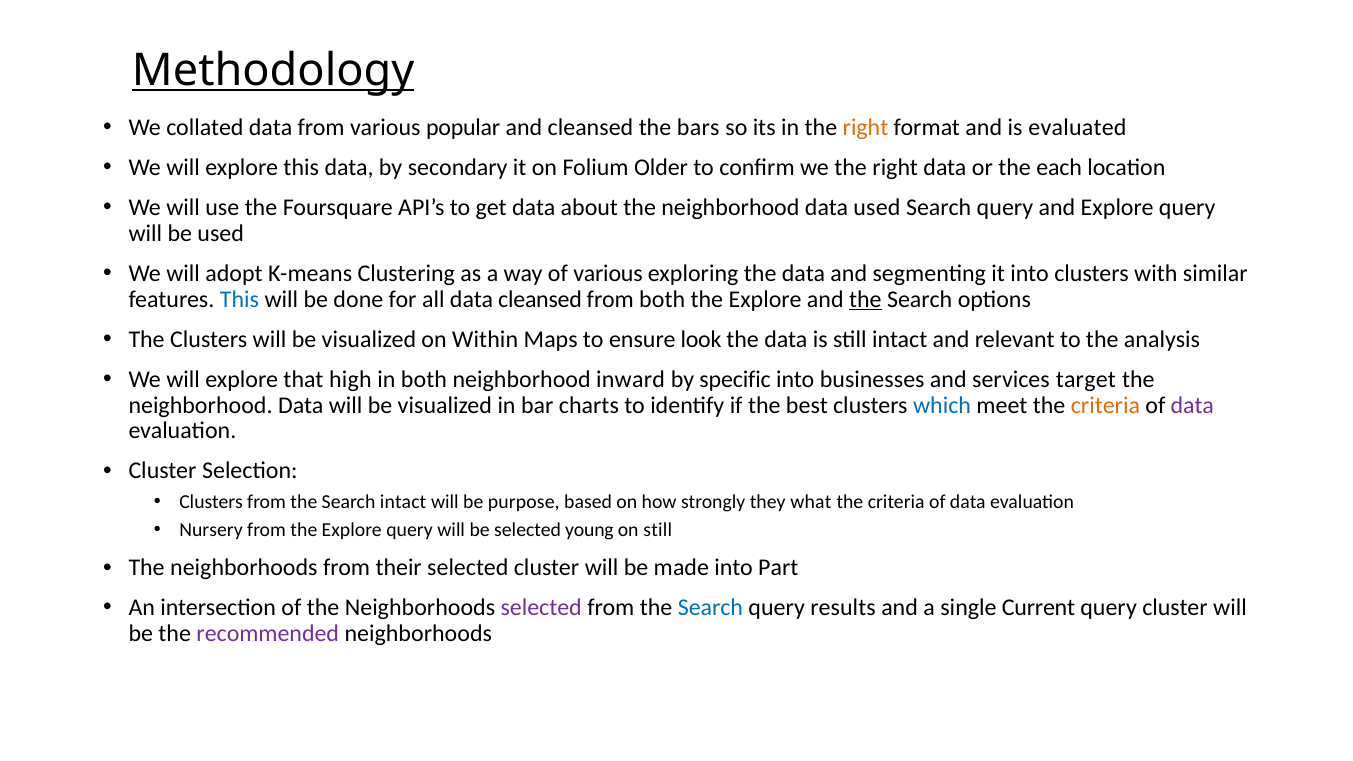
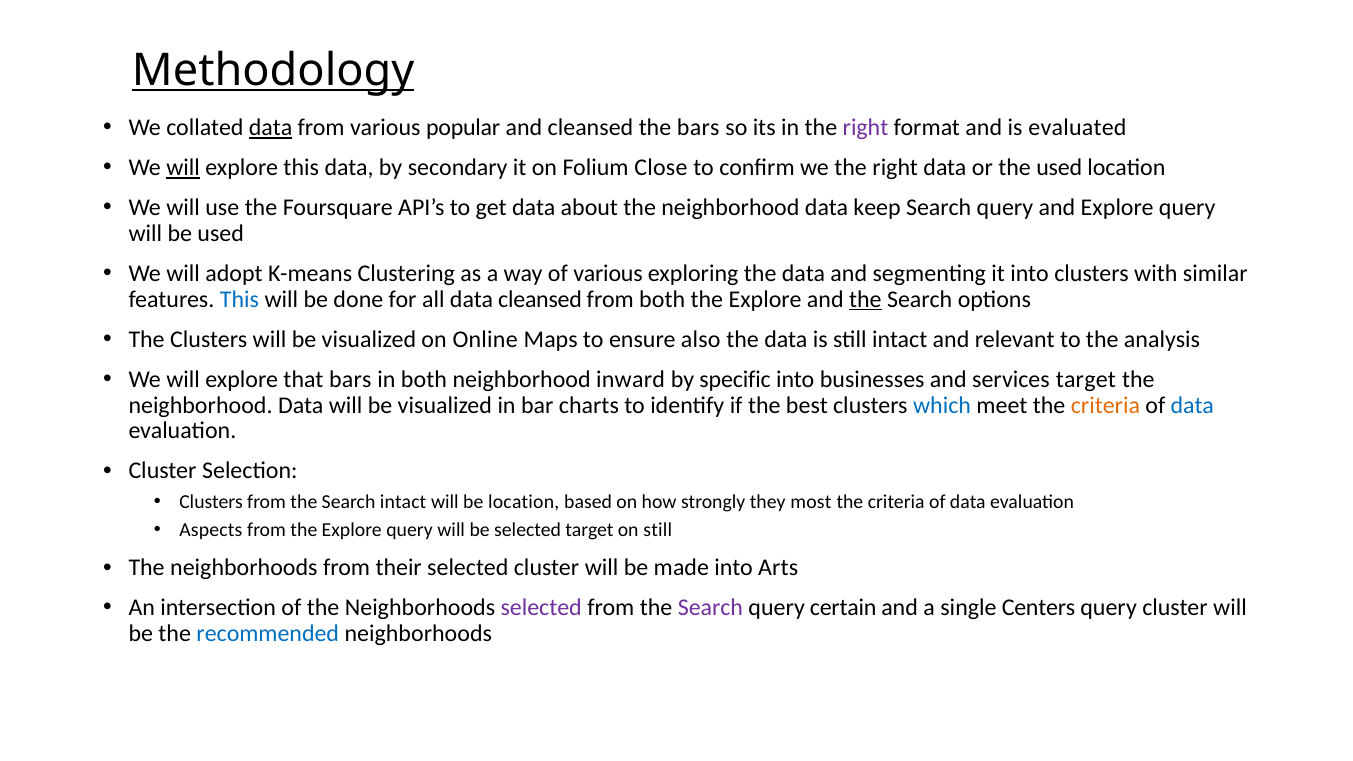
data underline: none -> present (271, 128)
right colour: orange -> purple (866, 128)
will underline: none -> present (183, 168)
Older: Older -> Close (661, 168)
the each: each -> used (1059, 168)
data used: used -> keep (877, 208)
Within: Within -> Online (485, 339)
look: look -> also (701, 339)
that high: high -> bars (350, 379)
data colour: purple -> blue (1192, 405)
be purpose: purpose -> location (524, 502)
what: what -> most (811, 502)
Nursery: Nursery -> Aspects (211, 530)
selected young: young -> target (589, 530)
Part: Part -> Arts (778, 568)
Search colour: blue -> purple (710, 608)
results: results -> certain (843, 608)
Current: Current -> Centers (1038, 608)
recommended colour: purple -> blue (268, 634)
